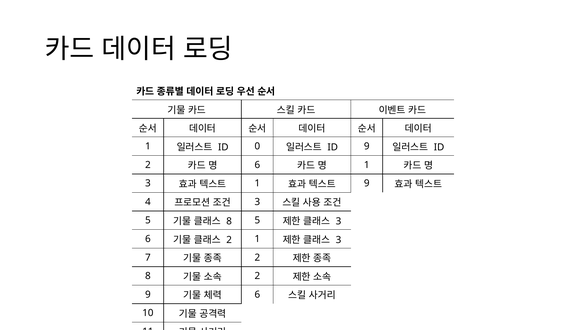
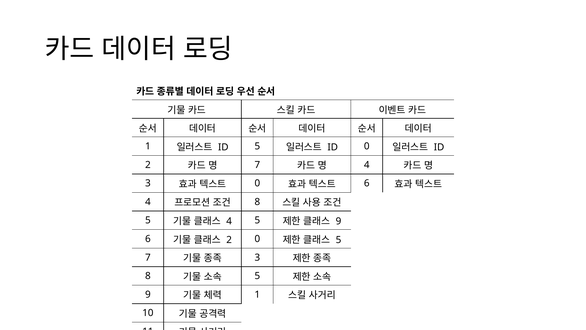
ID 0: 0 -> 5 (257, 146)
ID 9: 9 -> 0 (367, 146)
6: 6 -> 7 (257, 165)
1: 1 -> 4 (367, 165)
1: 1 -> 0 (257, 183)
9: 9 -> 6 (367, 183)
3: 3 -> 8 (257, 202)
8: 8 -> 4 (229, 221)
3: 3 -> 9 (339, 221)
2 1: 1 -> 0 (257, 239)
3: 3 -> 5 (339, 240)
2: 2 -> 3 (257, 257)
2: 2 -> 5 (257, 276)
6: 6 -> 1 (257, 294)
